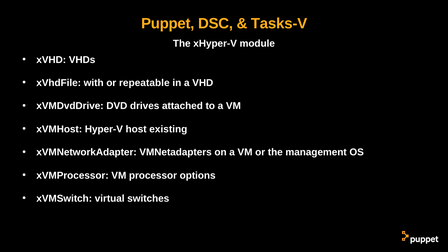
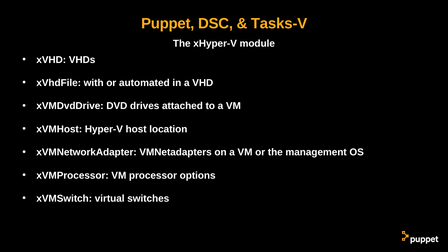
repeatable: repeatable -> automated (144, 83)
existing: existing -> location (168, 129)
